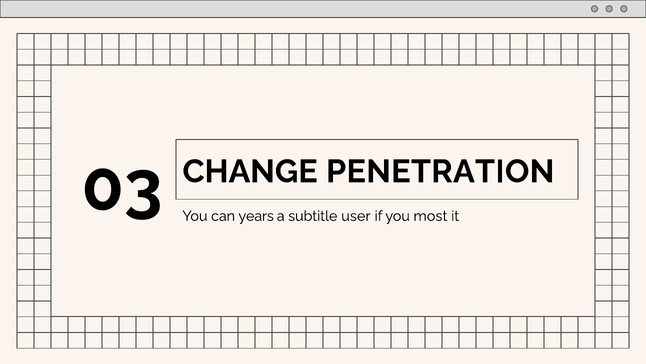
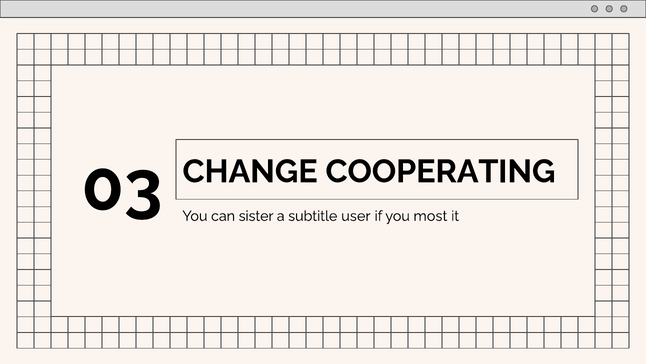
PENETRATION: PENETRATION -> COOPERATING (440, 171)
years: years -> sister (256, 216)
